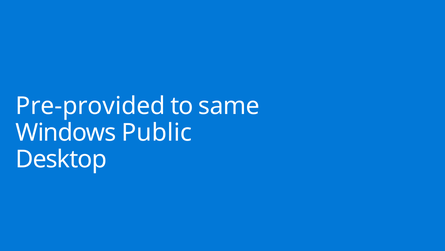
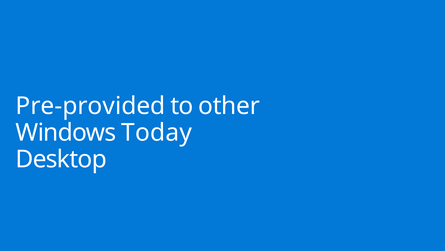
same: same -> other (229, 106)
Public: Public -> Today (157, 132)
